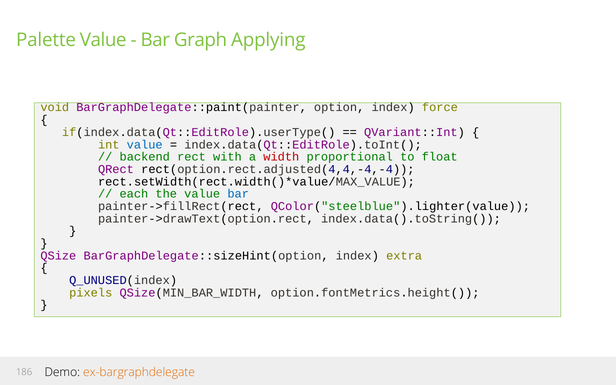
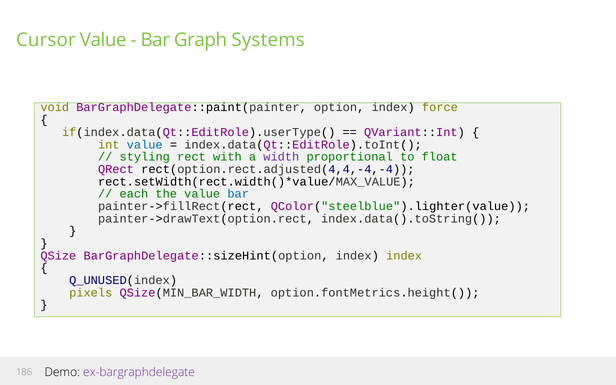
Palette: Palette -> Cursor (46, 40)
Applying: Applying -> Systems (268, 40)
backend: backend -> styling (145, 157)
width colour: red -> purple (281, 157)
index extra: extra -> index (404, 256)
ex-bargraphdelegate colour: orange -> purple (139, 372)
